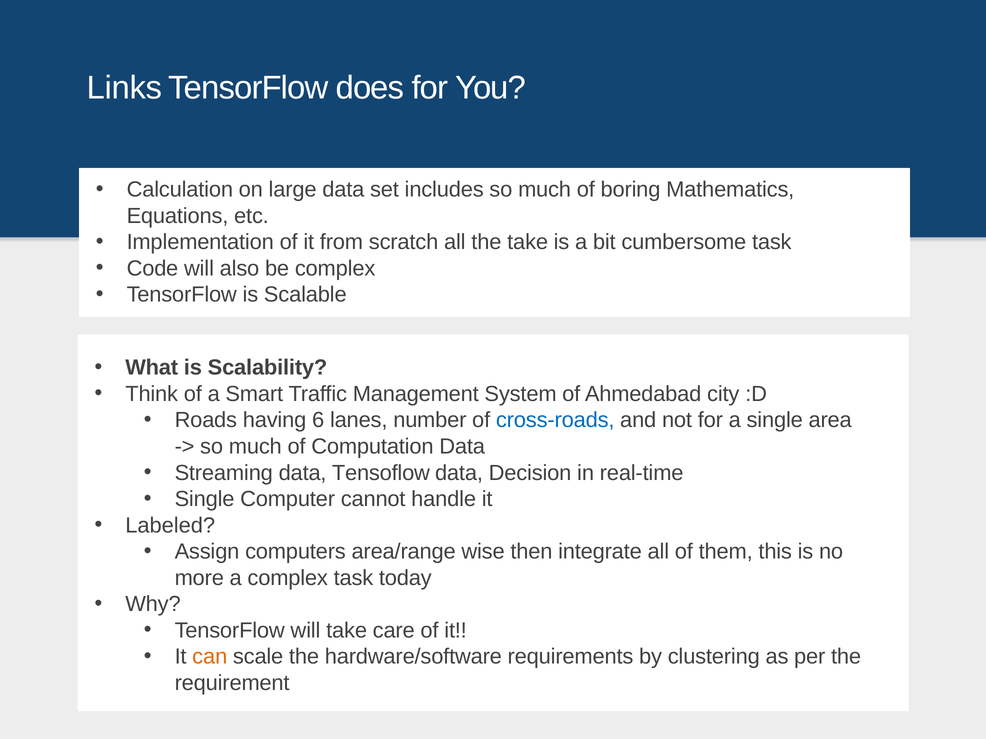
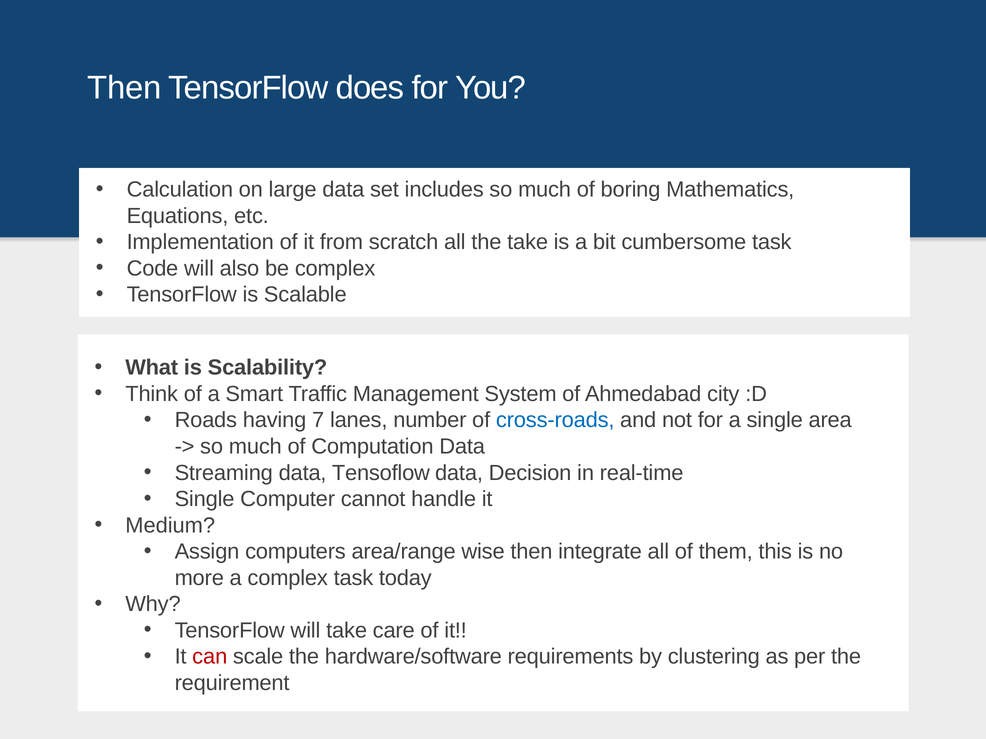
Links: Links -> Then (125, 88)
6: 6 -> 7 (318, 421)
Labeled: Labeled -> Medium (170, 526)
can colour: orange -> red (210, 657)
